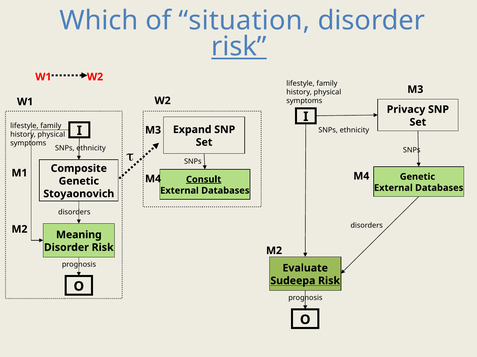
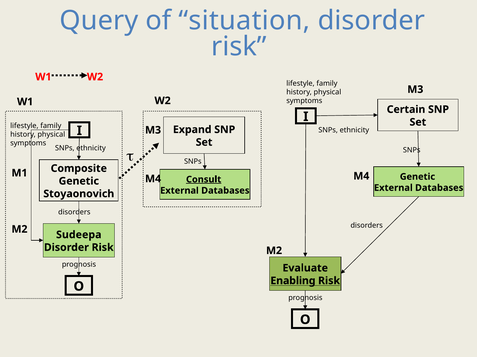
Which: Which -> Query (99, 21)
risk underline: present -> none (239, 47)
Privacy: Privacy -> Certain (406, 110)
Meaning: Meaning -> Sudeepa (79, 235)
Sudeepa: Sudeepa -> Enabling (293, 281)
